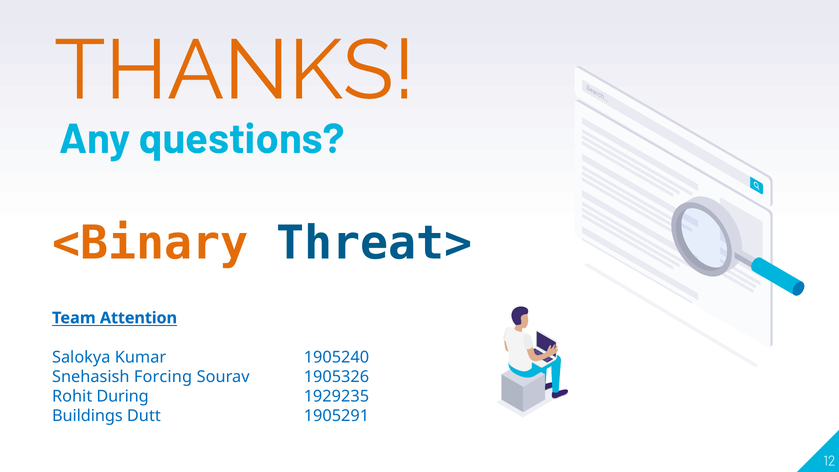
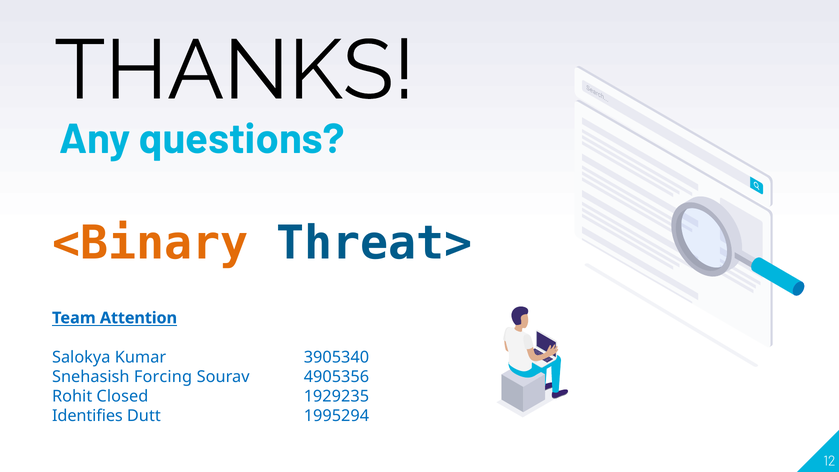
THANKS colour: orange -> black (234, 71)
1905240: 1905240 -> 3905340 (336, 357)
1905326: 1905326 -> 4905356 (336, 377)
During: During -> Closed (122, 396)
Buildings: Buildings -> Identifies (87, 416)
1905291: 1905291 -> 1995294 (336, 416)
